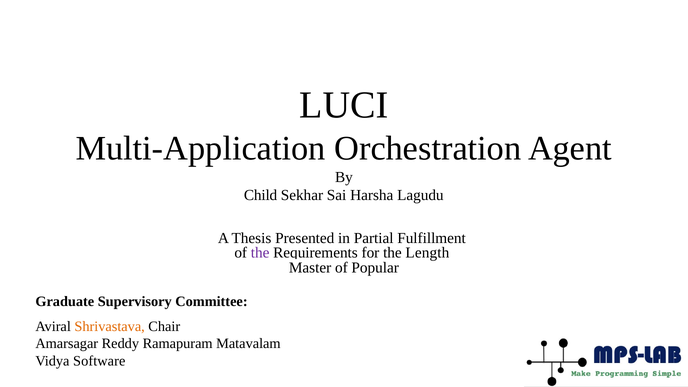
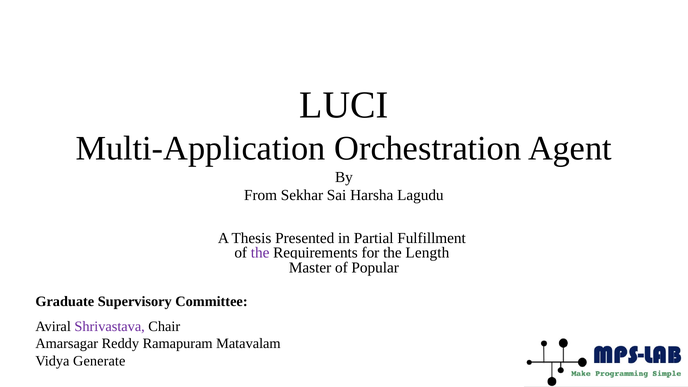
Child: Child -> From (261, 195)
Shrivastava colour: orange -> purple (110, 326)
Software: Software -> Generate (99, 361)
